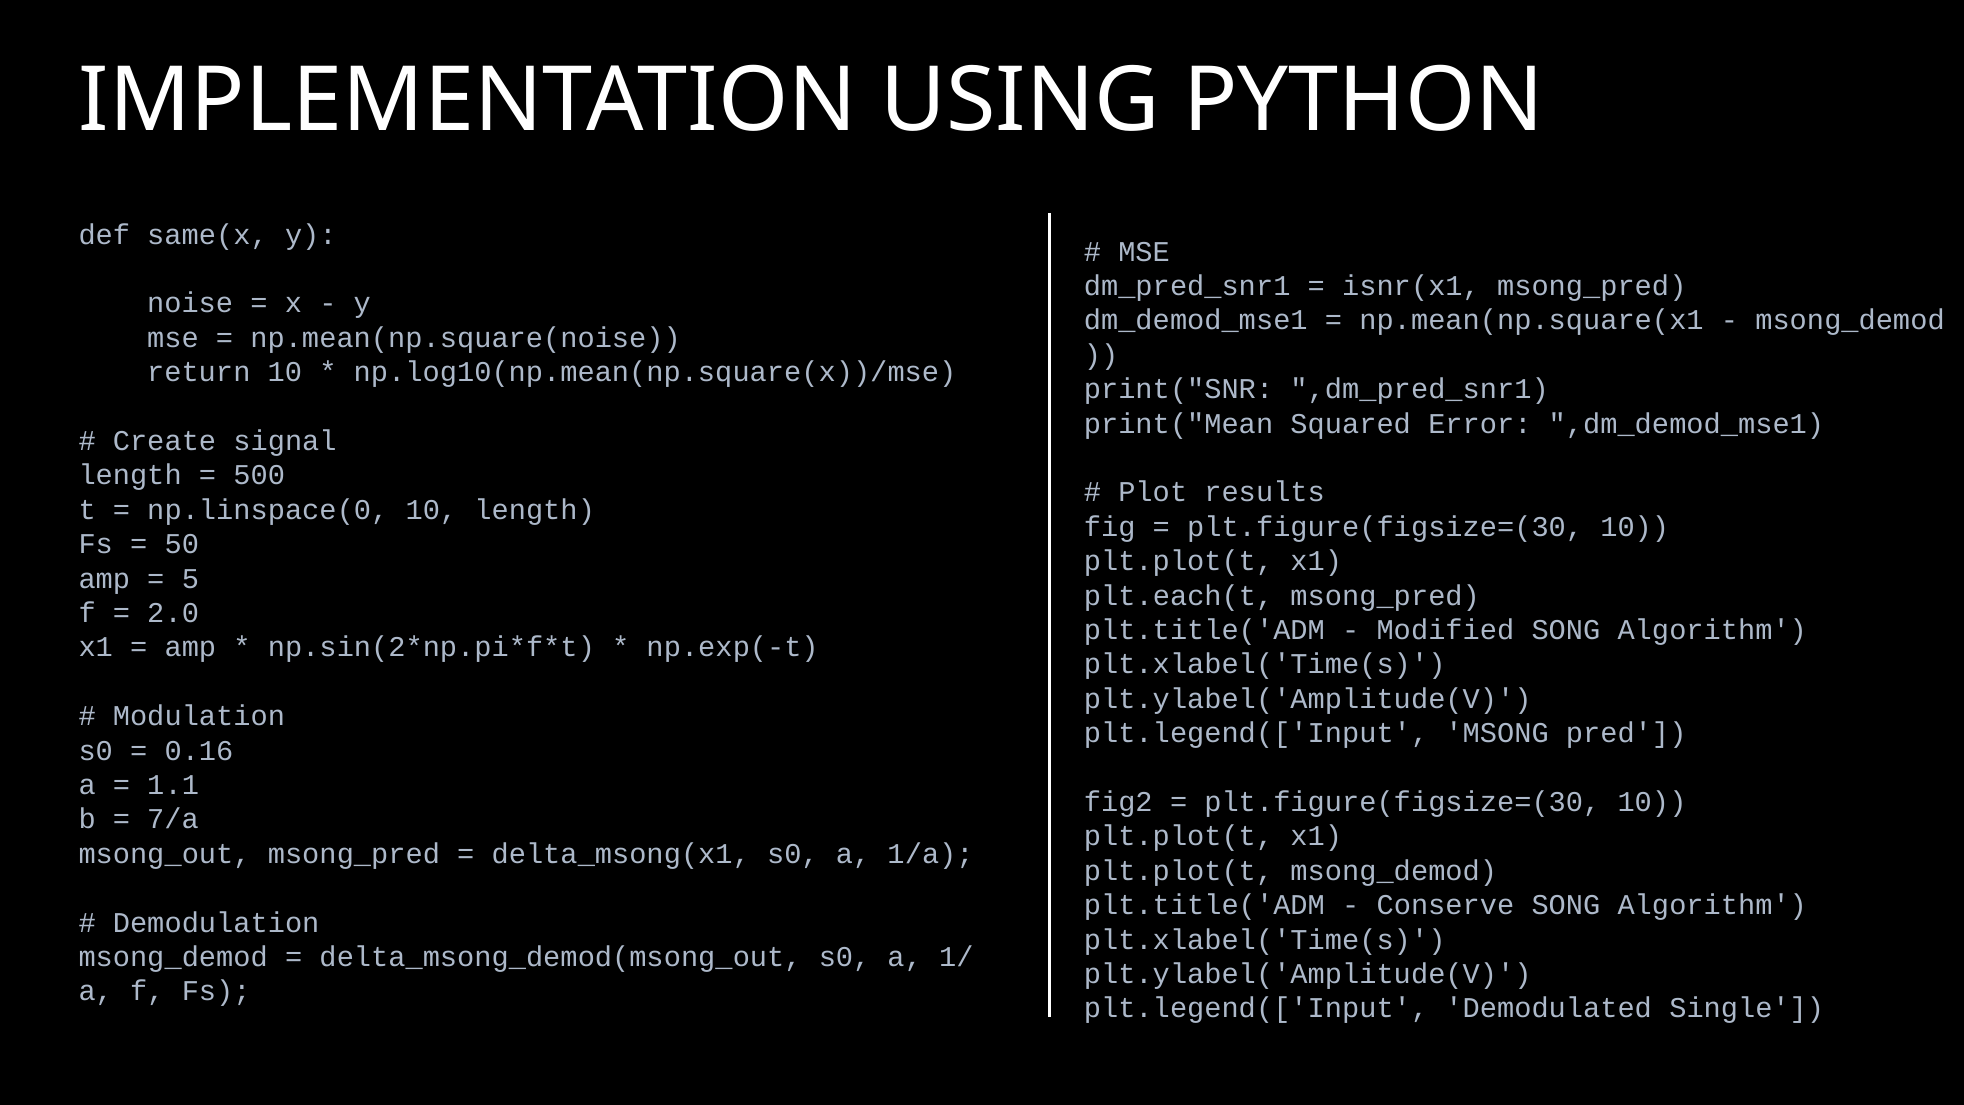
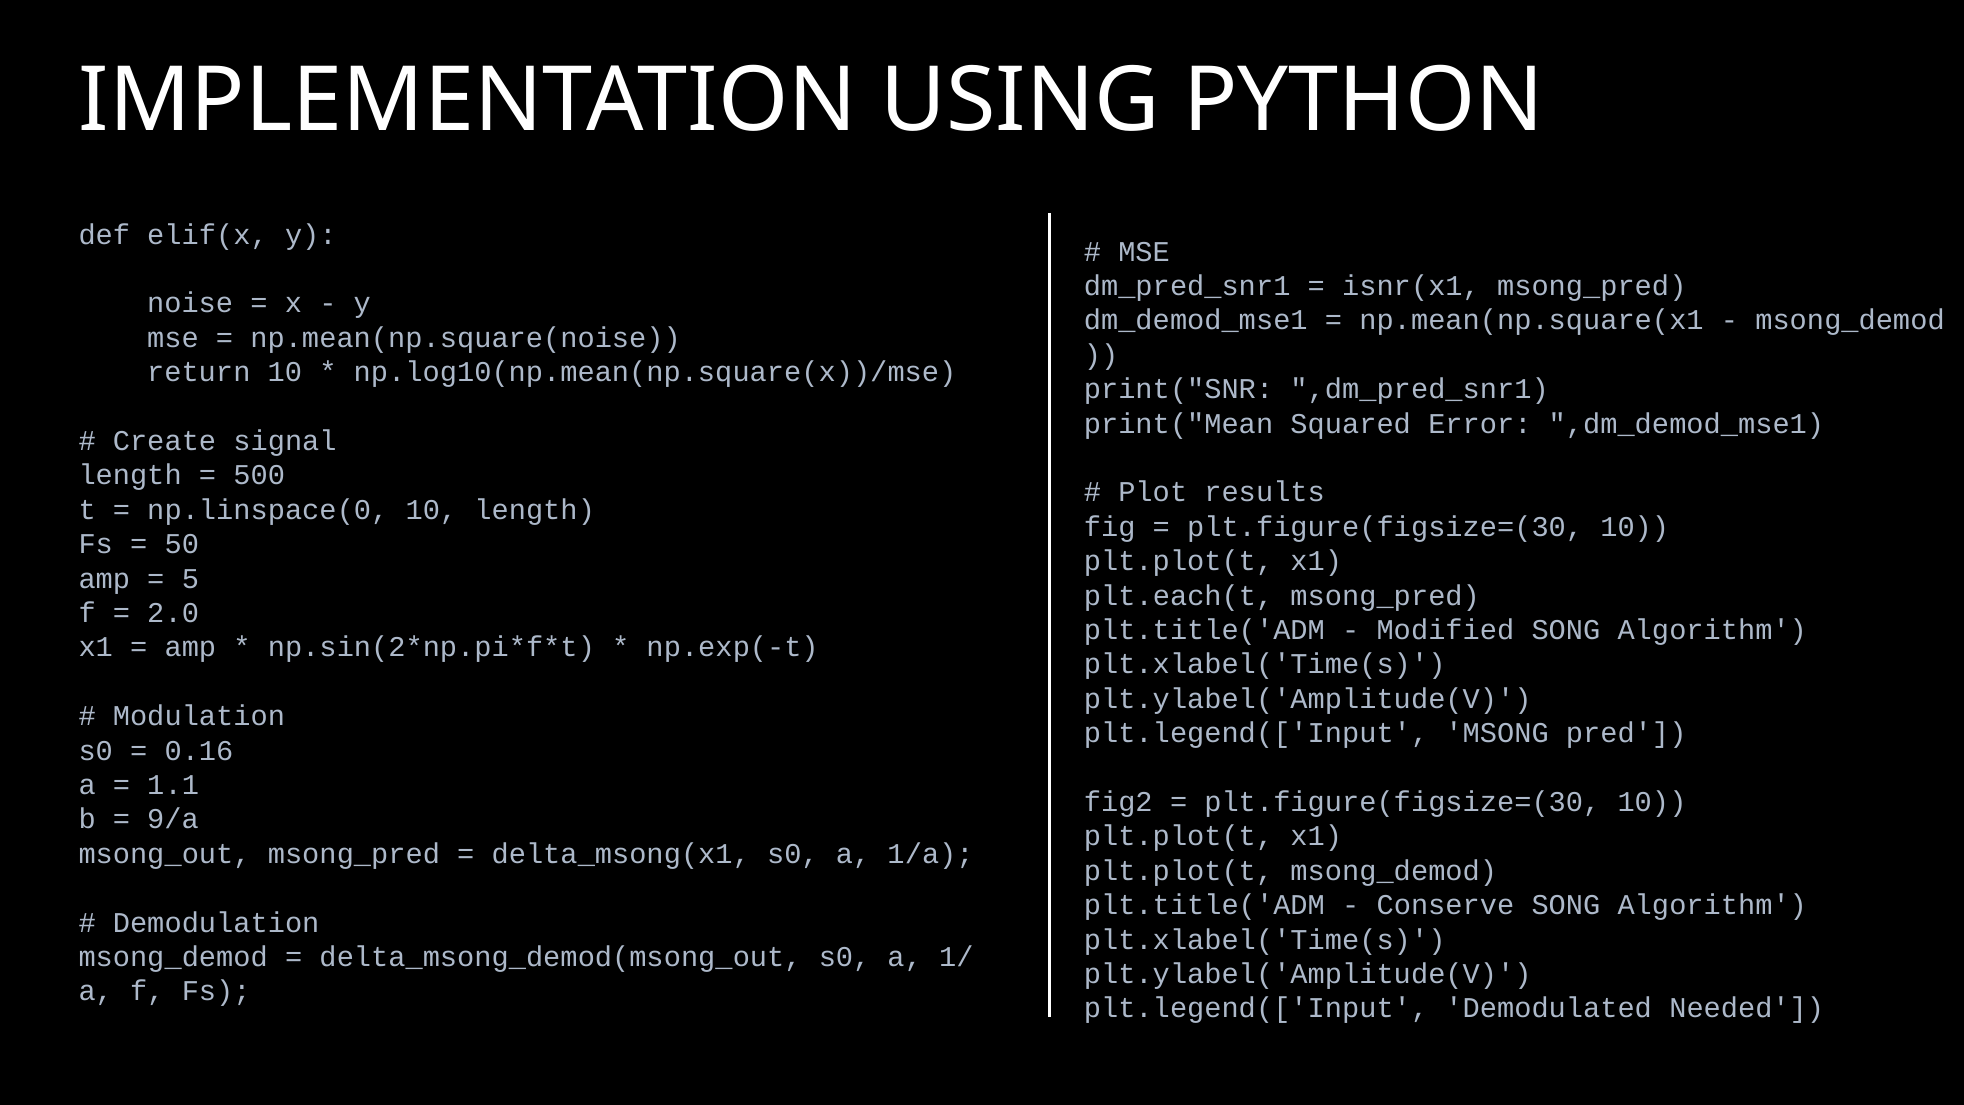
same(x: same(x -> elif(x (208, 235)
7/a: 7/a -> 9/a (173, 819)
Single: Single -> Needed (1747, 1008)
